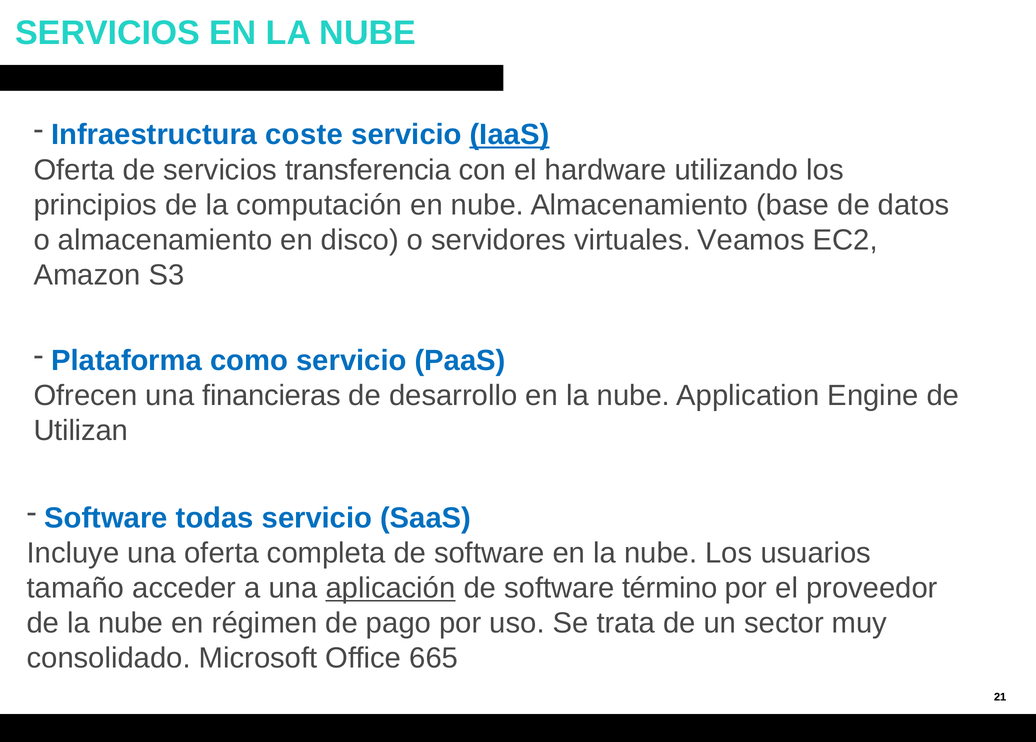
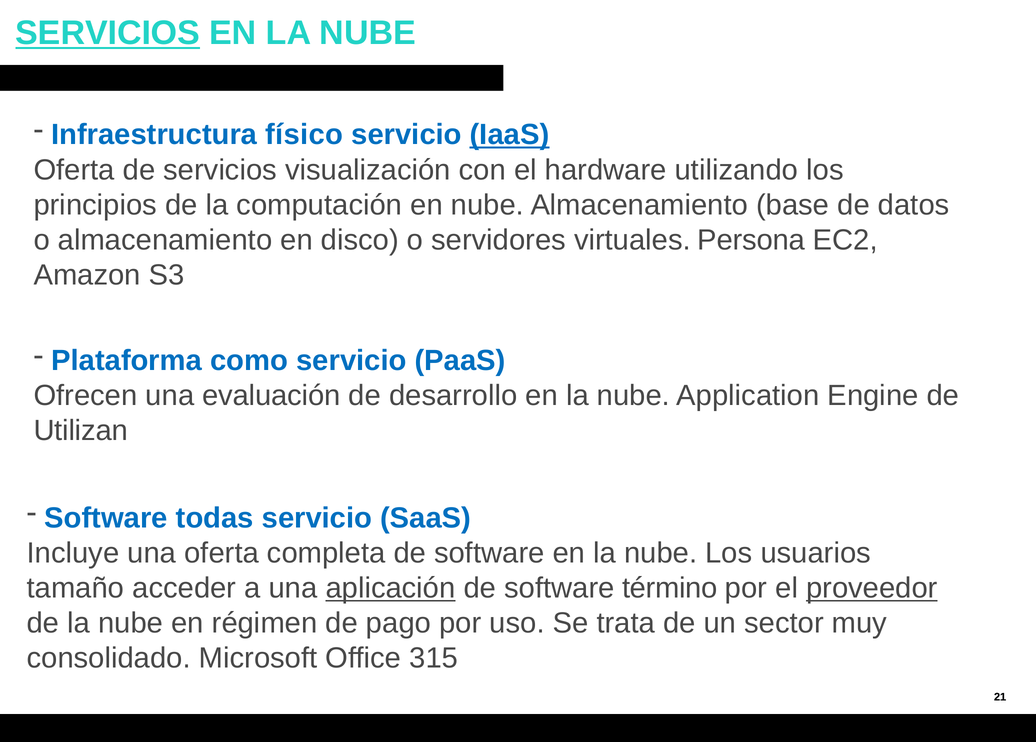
SERVICIOS underline: none -> present (108, 33)
coste: coste -> físico (304, 135)
transferencia: transferencia -> visualización (368, 170)
Veamos: Veamos -> Persona (751, 240)
financieras: financieras -> evaluación (271, 396)
proveedor underline: none -> present (872, 589)
665: 665 -> 315 (434, 659)
